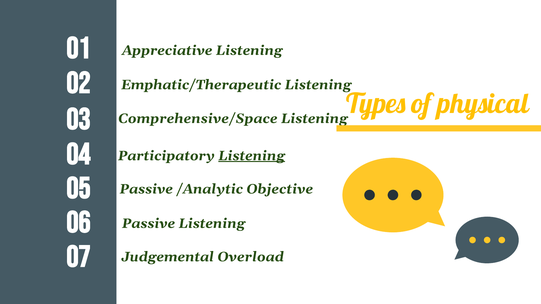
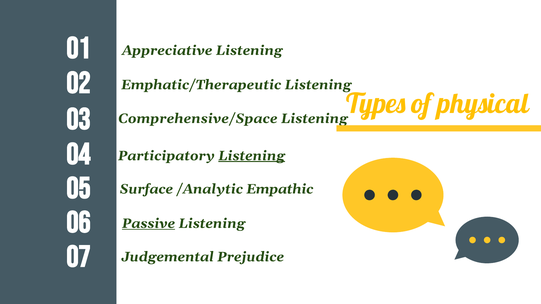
Passive: Passive -> Surface (146, 189)
Objective: Objective -> Empathic (280, 189)
Passive underline: none -> present (149, 224)
Overload: Overload -> Prejudice (251, 257)
